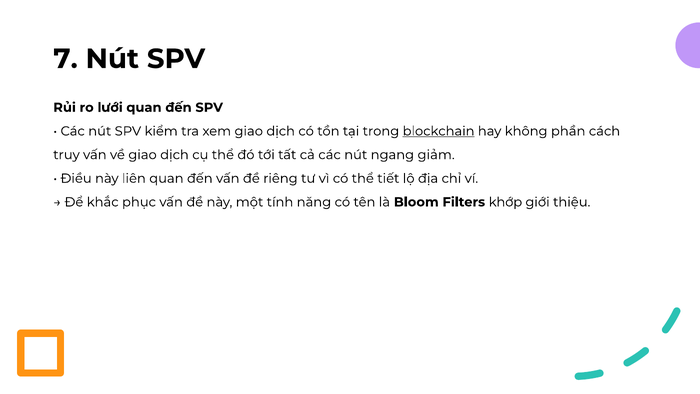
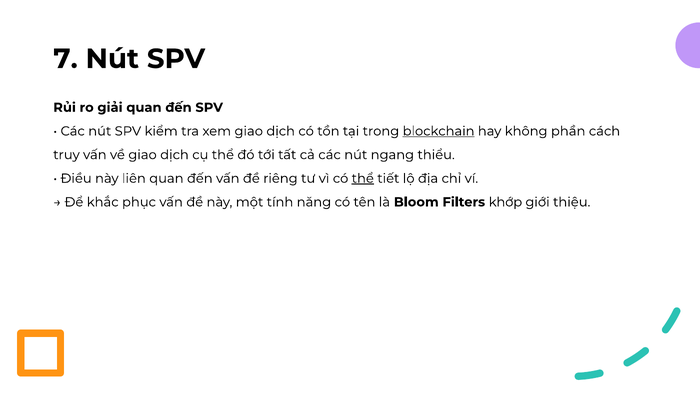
lưới: lưới -> giải (110, 107)
giảm: giảm -> thiểu (436, 155)
thể underline: none -> present (363, 178)
